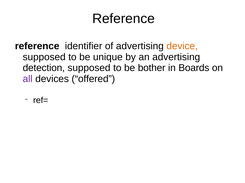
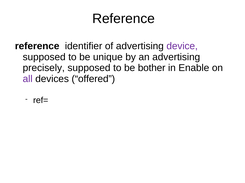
device colour: orange -> purple (182, 46)
detection: detection -> precisely (44, 68)
Boards: Boards -> Enable (194, 68)
